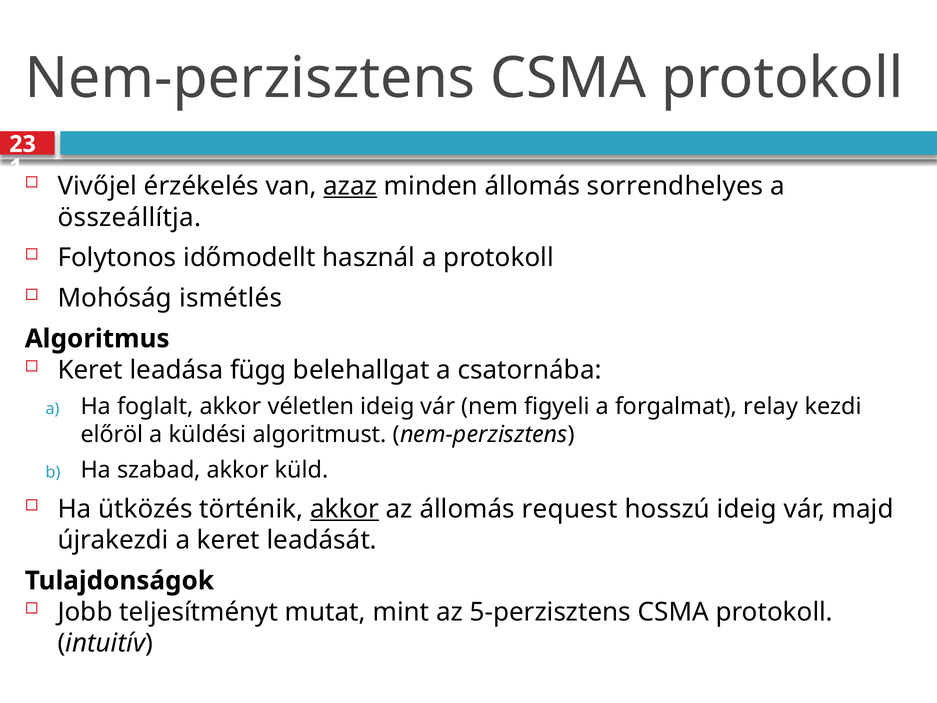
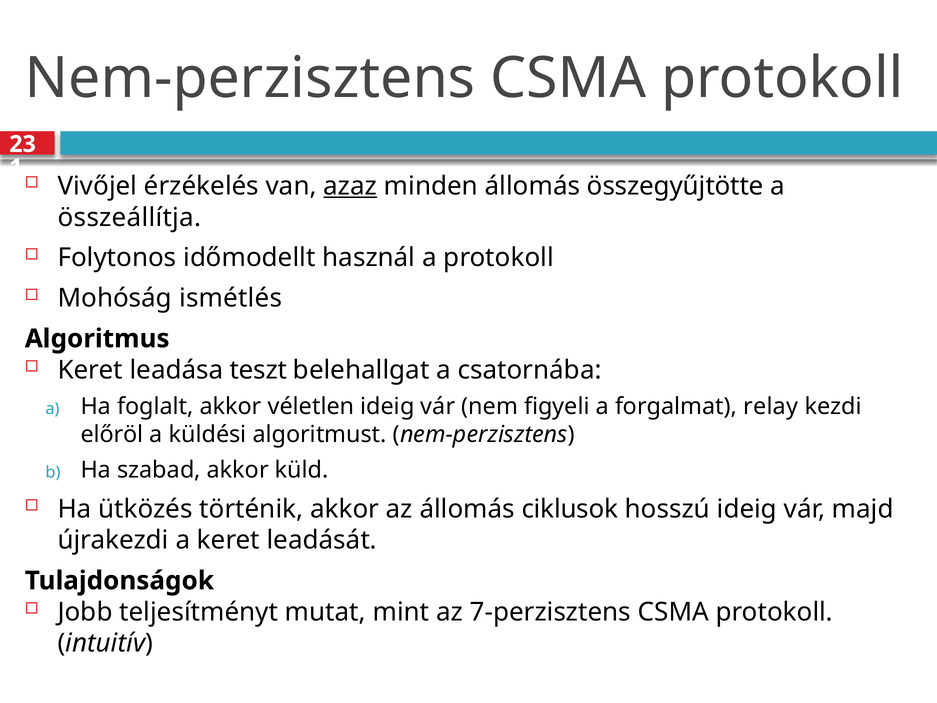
sorrendhelyes: sorrendhelyes -> összegyűjtötte (675, 186)
függ: függ -> teszt (258, 370)
akkor underline: present -> none (345, 509)
request: request -> ciklusok (570, 509)
5-perzisztens: 5-perzisztens -> 7-perzisztens (550, 612)
